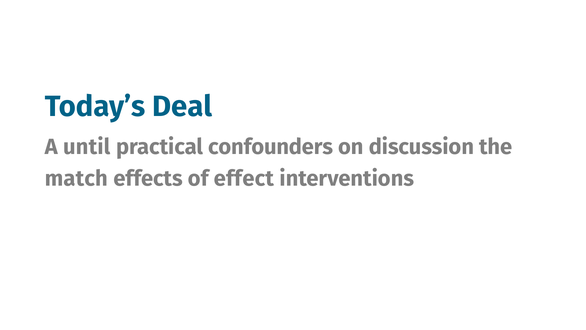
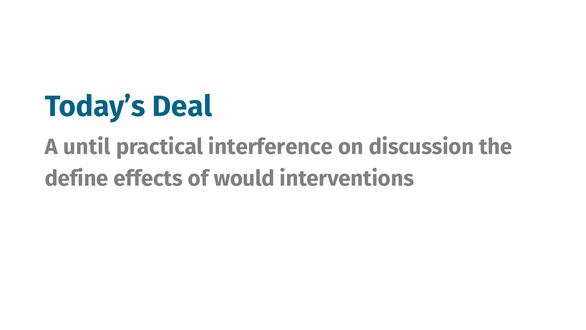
confounders: confounders -> interference (271, 147)
match: match -> define (77, 178)
effect: effect -> would (244, 178)
